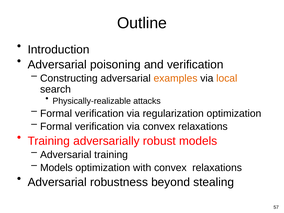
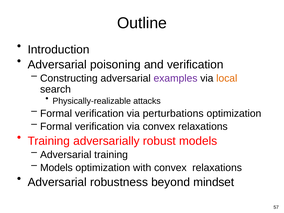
examples colour: orange -> purple (176, 78)
regularization: regularization -> perturbations (173, 114)
stealing: stealing -> mindset (214, 182)
